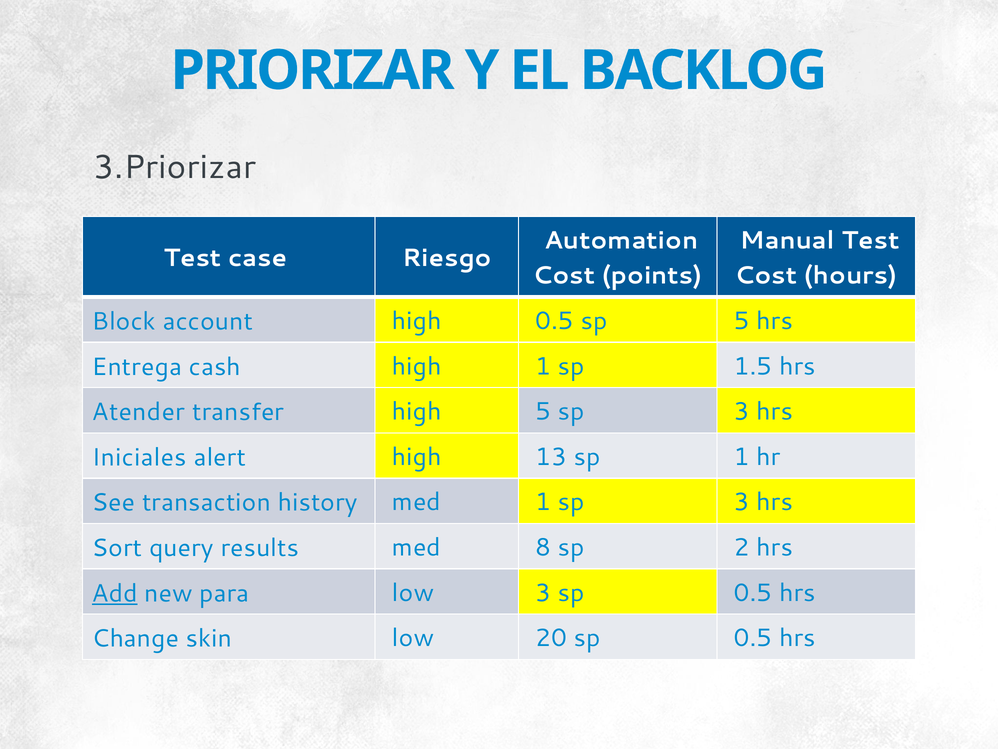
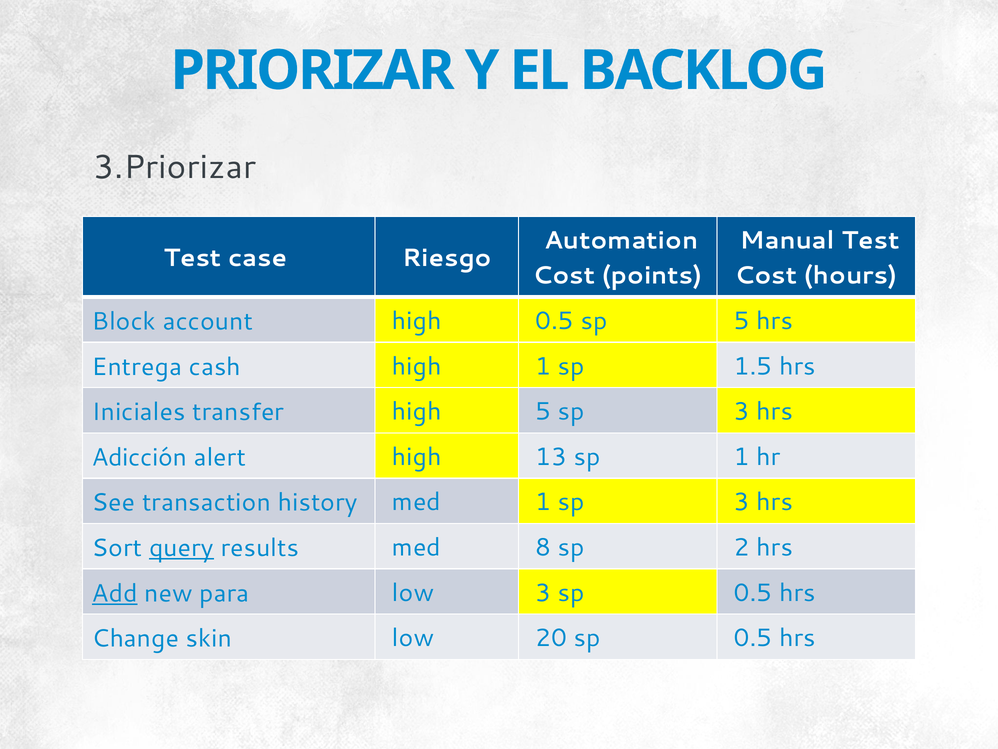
Atender: Atender -> Iniciales (139, 412)
Iniciales: Iniciales -> Adicción (139, 457)
query underline: none -> present (181, 548)
